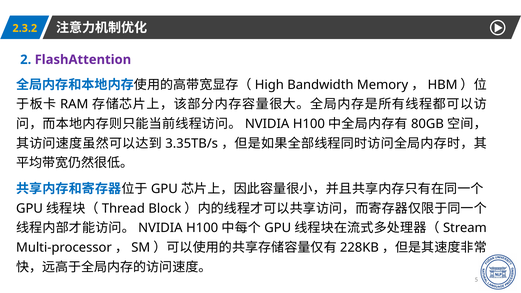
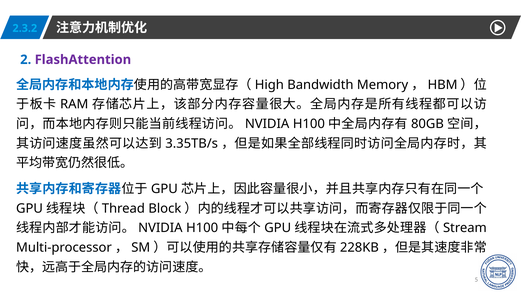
2.3.2 colour: yellow -> light blue (25, 28)
